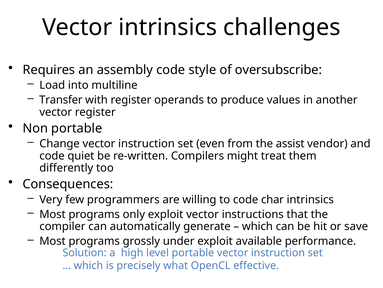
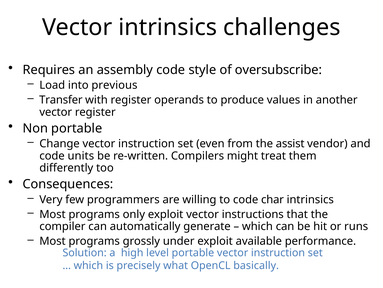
multiline: multiline -> previous (114, 85)
quiet: quiet -> units (81, 155)
save: save -> runs (356, 226)
effective: effective -> basically (256, 265)
